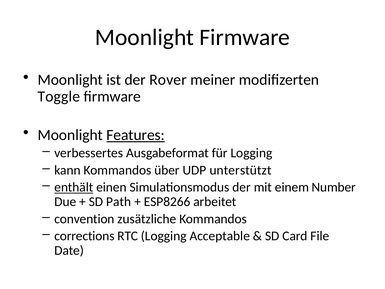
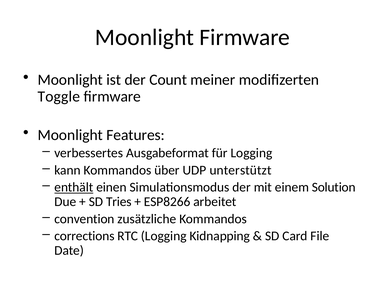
Rover: Rover -> Count (168, 80)
Features underline: present -> none (136, 135)
Number: Number -> Solution (334, 187)
Path: Path -> Tries (119, 202)
Acceptable: Acceptable -> Kidnapping (220, 236)
